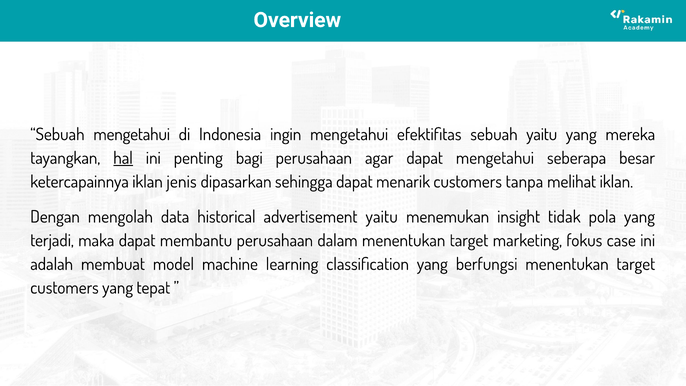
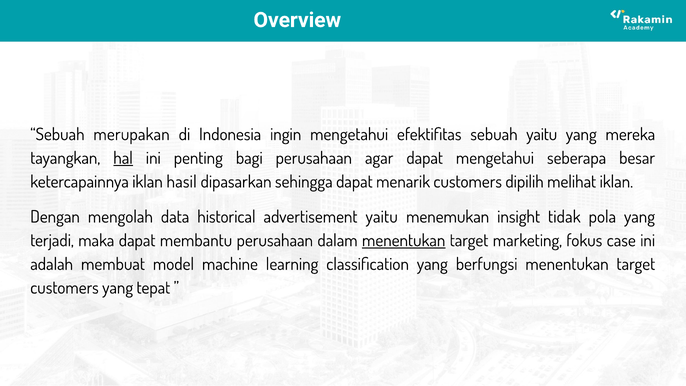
Sebuah mengetahui: mengetahui -> merupakan (132, 134)
jenis: jenis -> hasil (182, 182)
tanpa: tanpa -> dipilih (525, 182)
menentukan underline: none -> present (404, 241)
